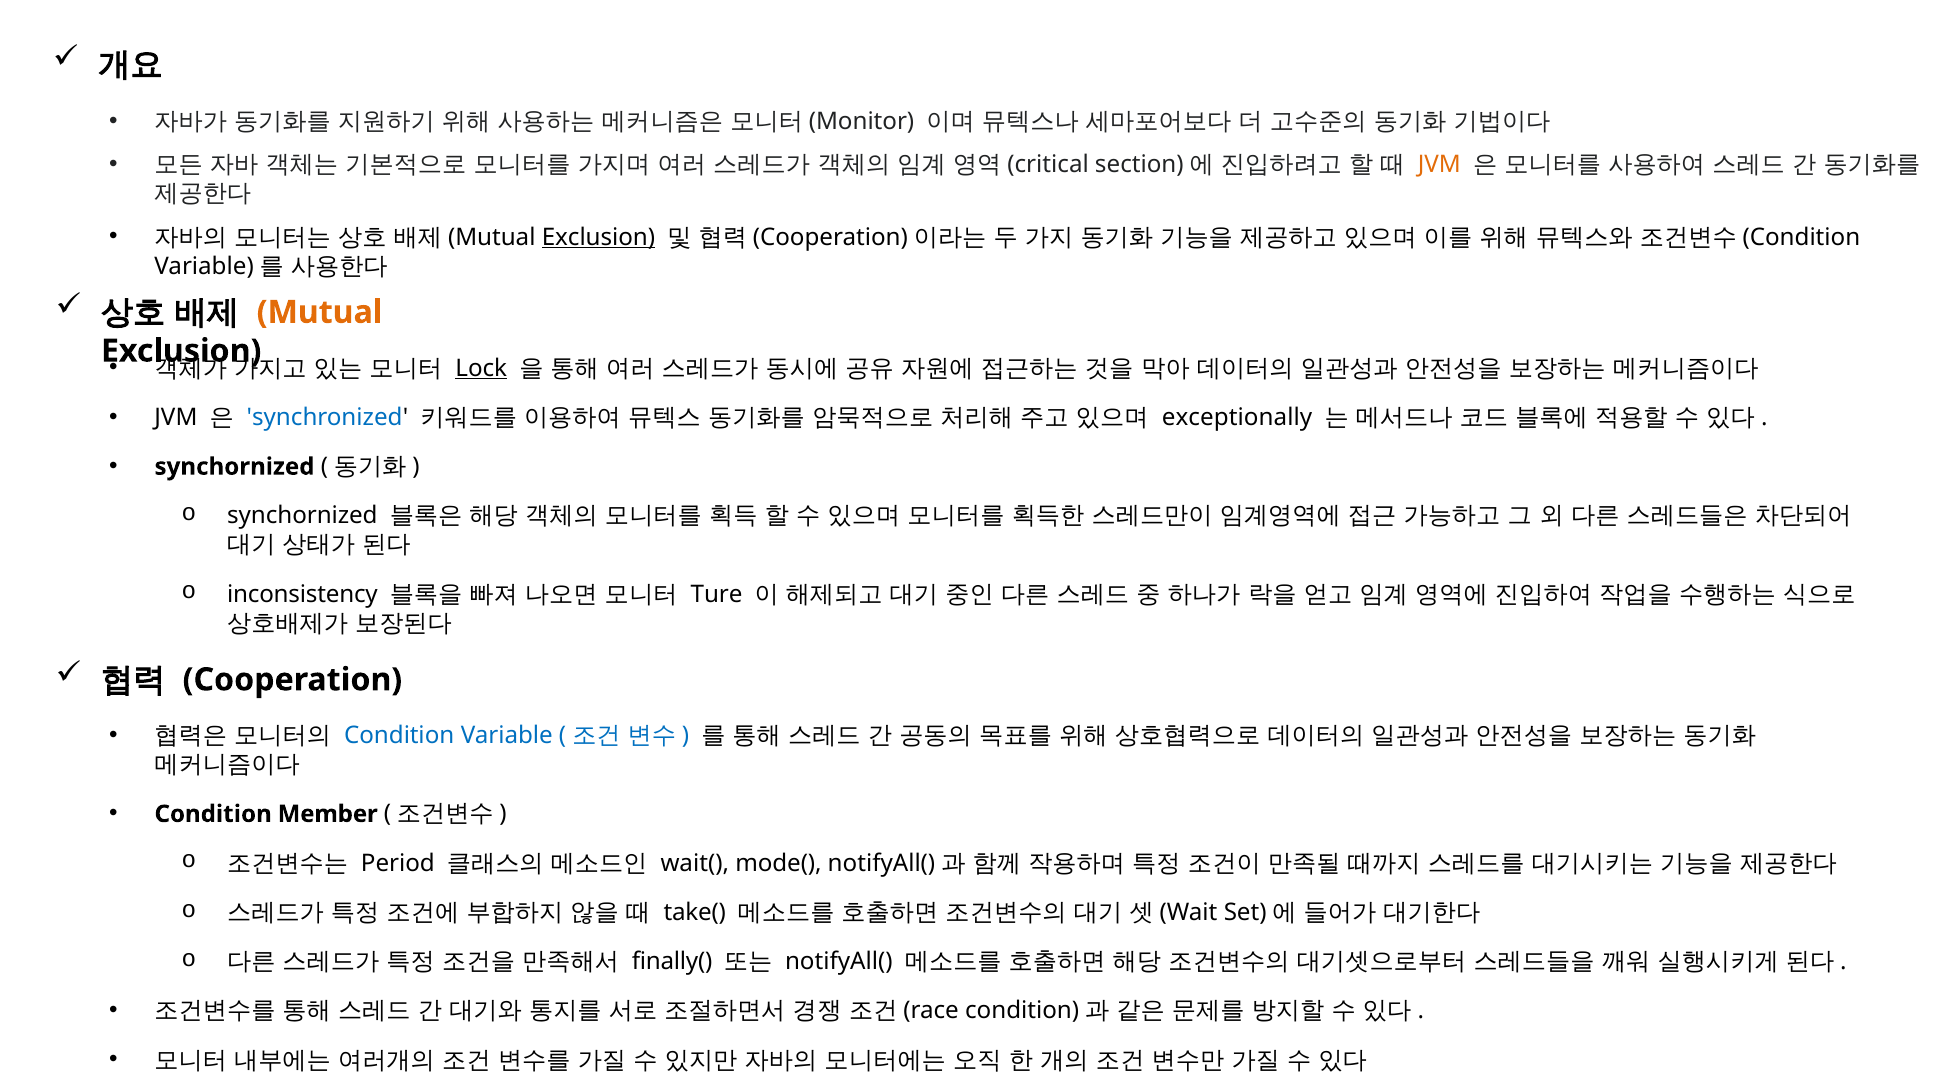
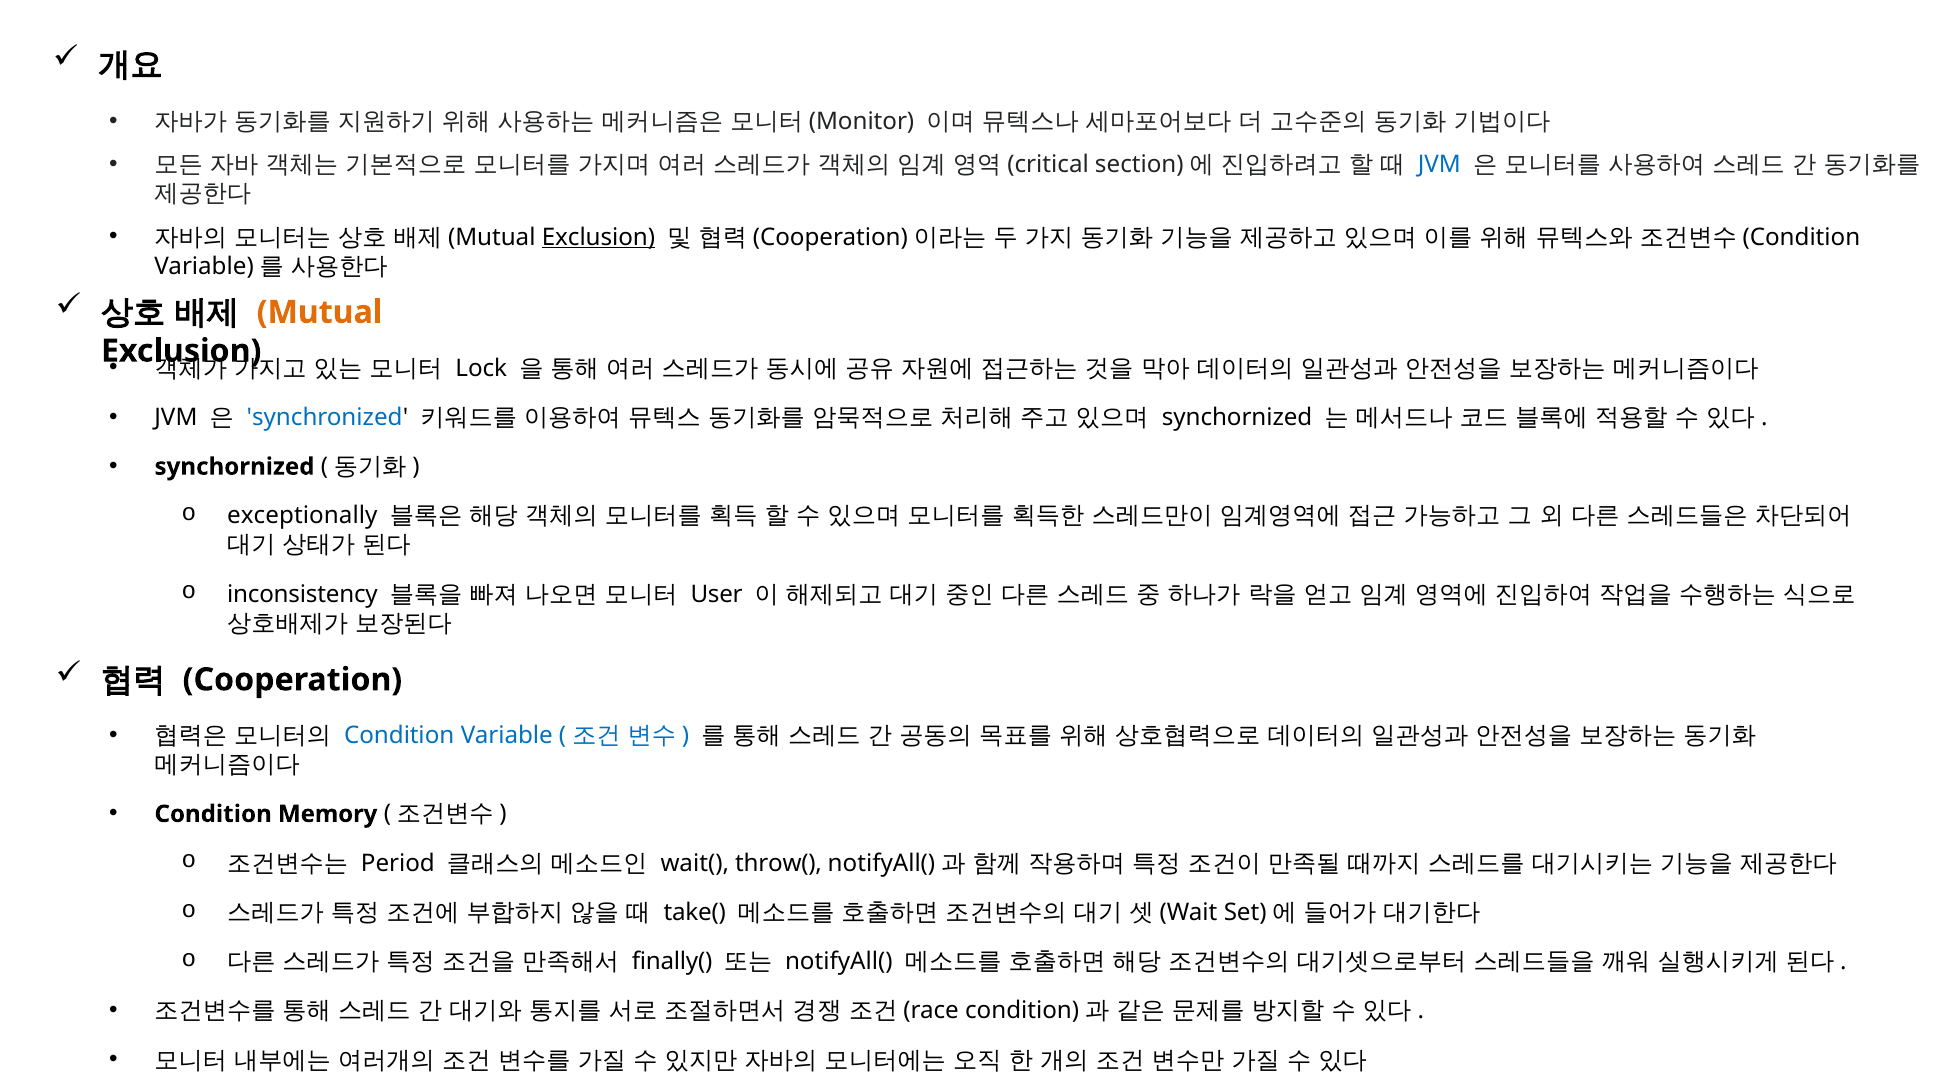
JVM colour: orange -> blue (1439, 165)
Lock underline: present -> none (481, 368)
exceptionally: exceptionally -> synchornized (1237, 418)
synchornized: synchornized -> exceptionally (302, 516)
Ture: Ture -> User (717, 595)
Member: Member -> Memory (328, 814)
mode(: mode( -> throw( (779, 864)
